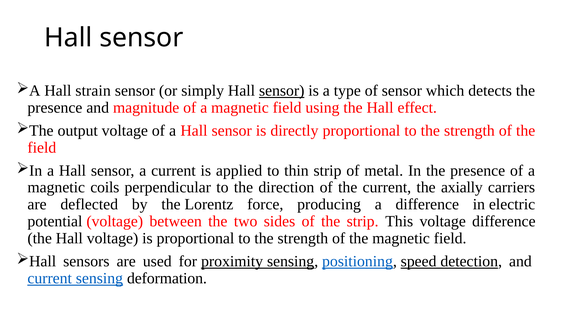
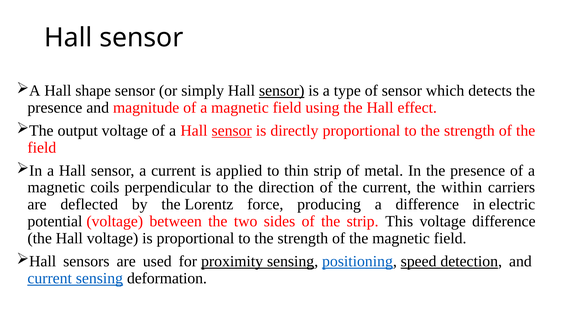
strain: strain -> shape (93, 91)
sensor underline: none -> present (232, 131)
axially: axially -> within (462, 188)
